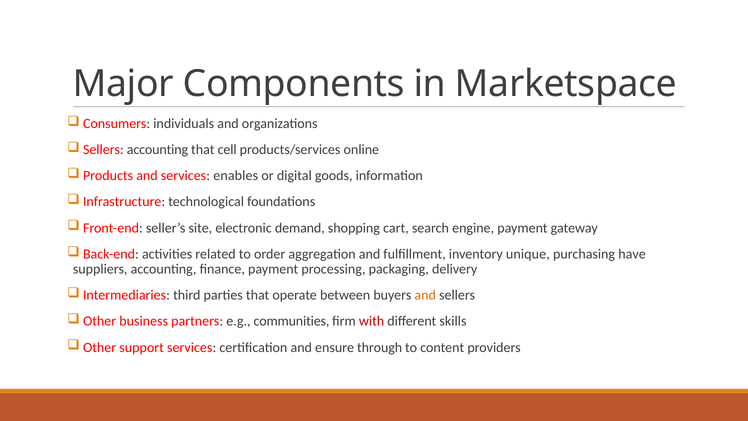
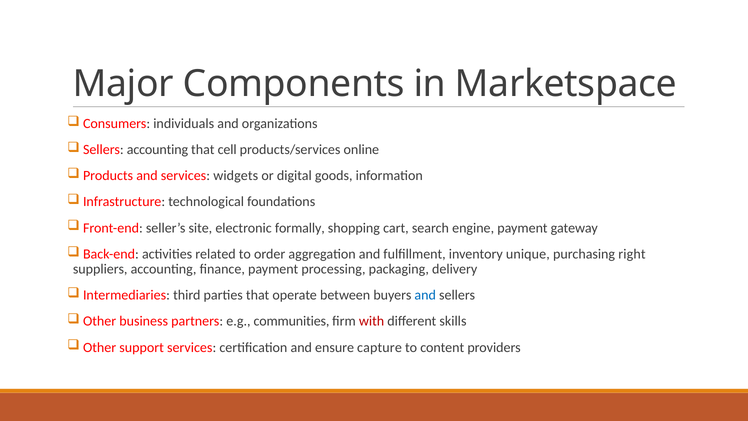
enables: enables -> widgets (236, 176)
demand: demand -> formally (300, 228)
have: have -> right (632, 254)
and colour: orange -> blue (425, 295)
through: through -> capture (379, 347)
